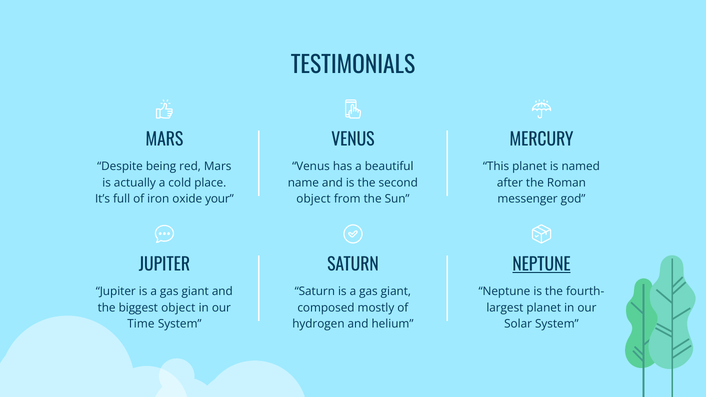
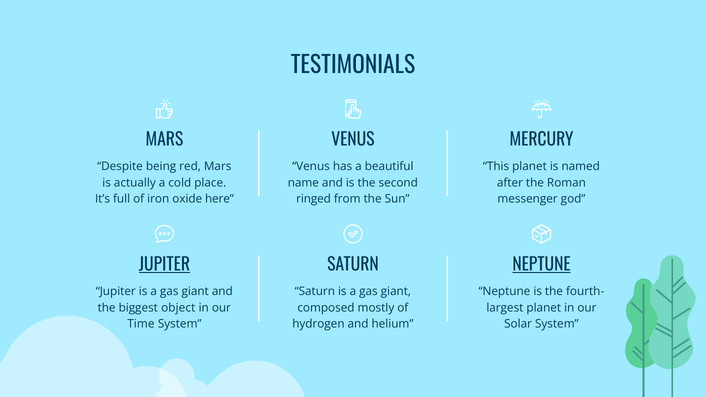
your: your -> here (219, 199)
object: object -> ringed (314, 199)
JUPITER underline: none -> present (164, 265)
